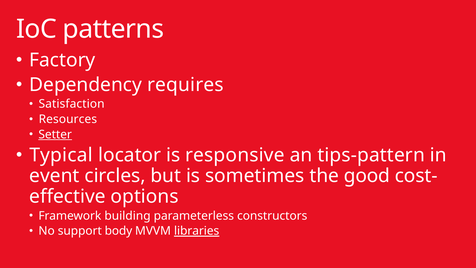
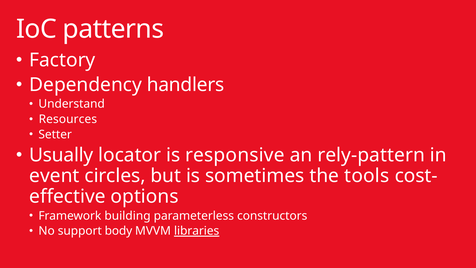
requires: requires -> handlers (186, 85)
Satisfaction: Satisfaction -> Understand (72, 104)
Setter underline: present -> none (55, 134)
Typical: Typical -> Usually (61, 155)
tips-pattern: tips-pattern -> rely-pattern (371, 155)
good: good -> tools (367, 176)
